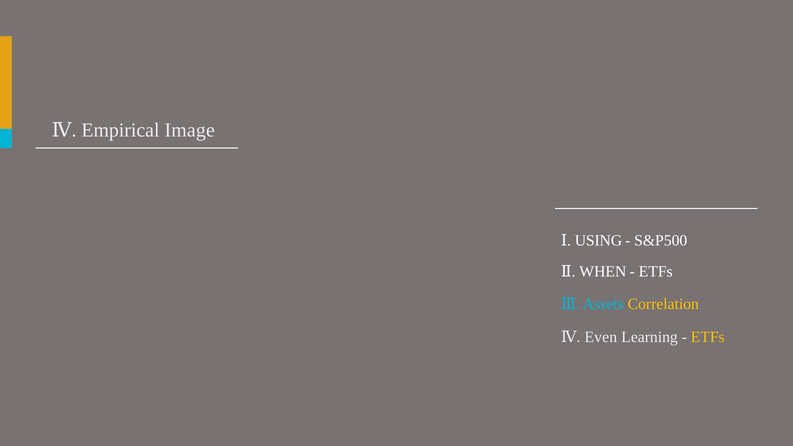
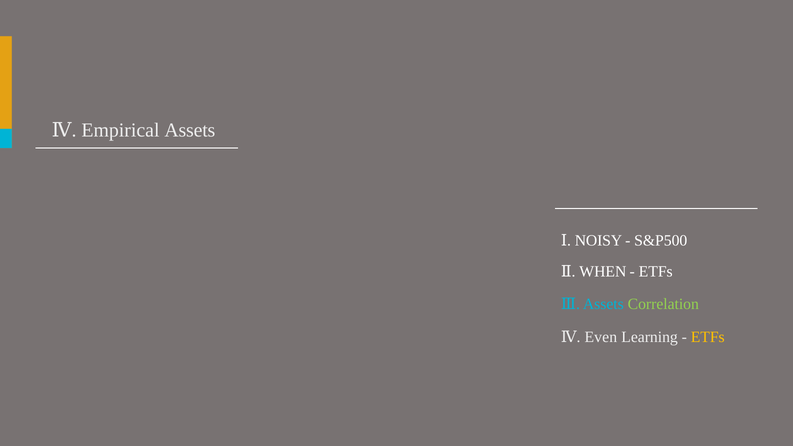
Empirical Image: Image -> Assets (190, 130)
USING: USING -> NOISY (598, 241)
Correlation colour: yellow -> light green (663, 304)
